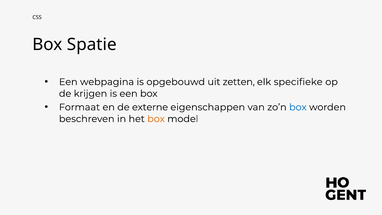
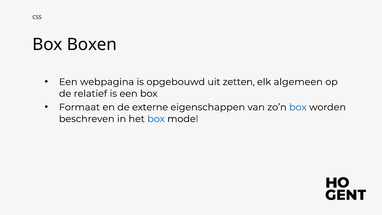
Spatie: Spatie -> Boxen (92, 45)
specifieke: specifieke -> algemeen (298, 82)
krijgen: krijgen -> relatief (90, 94)
box colour: orange -> blue (156, 119)
